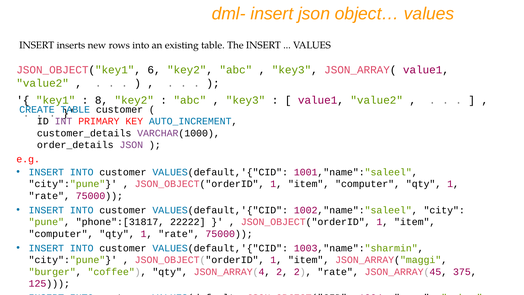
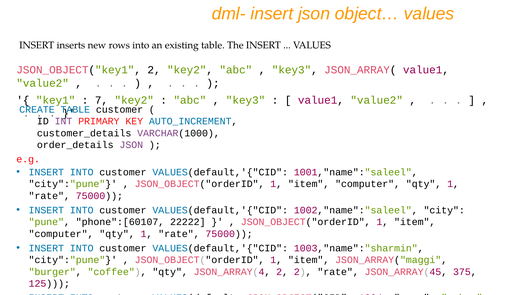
JSON_OBJECT("key1 6: 6 -> 2 (154, 70)
8: 8 -> 7 (101, 100)
phone":[31817: phone":[31817 -> phone":[60107 (120, 222)
